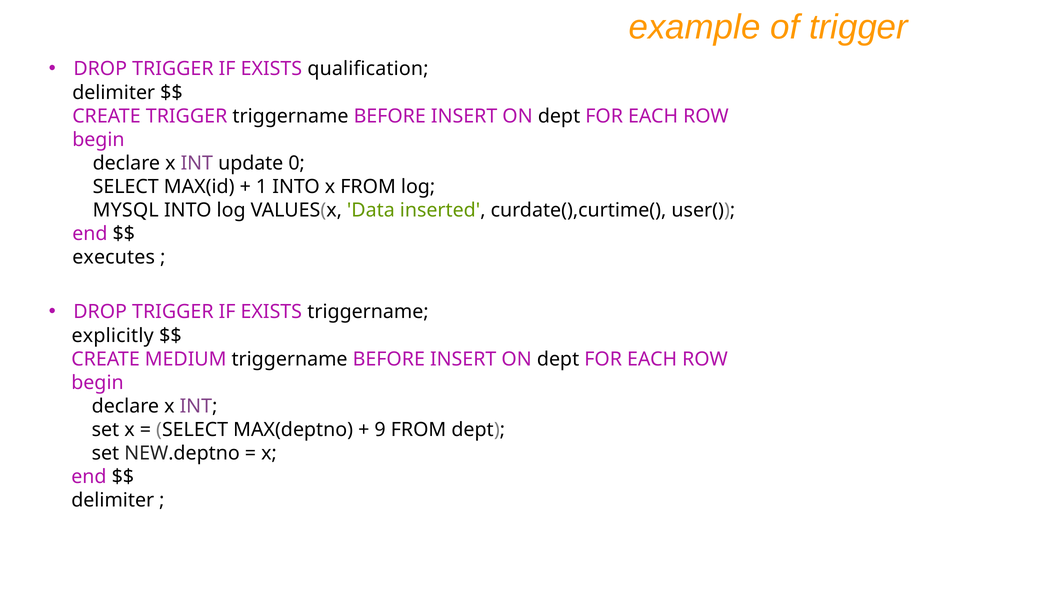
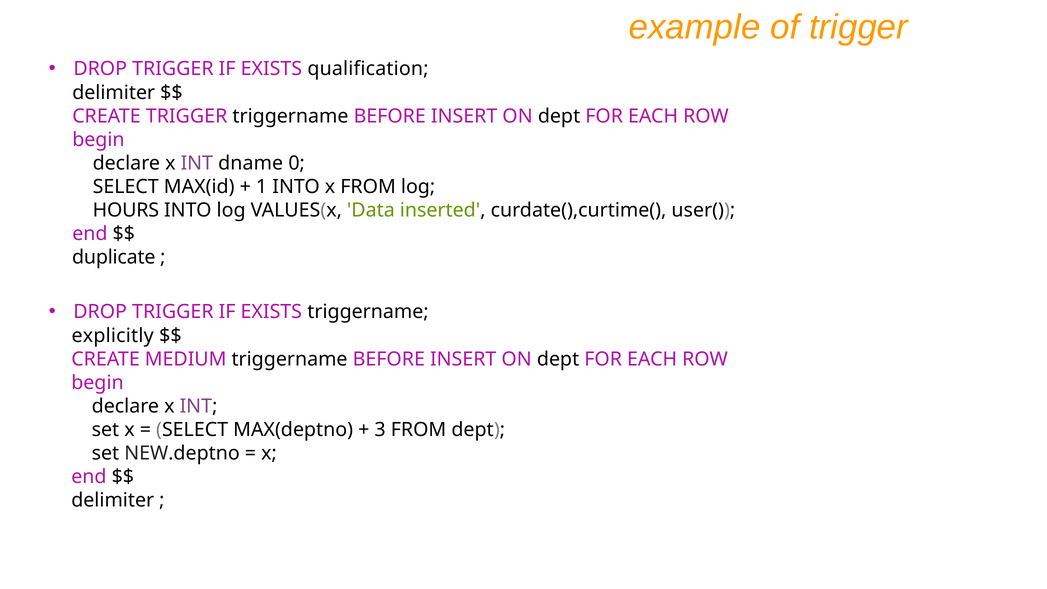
update: update -> dname (251, 163)
MYSQL: MYSQL -> HOURS (126, 210)
executes: executes -> duplicate (114, 257)
9: 9 -> 3 (380, 430)
